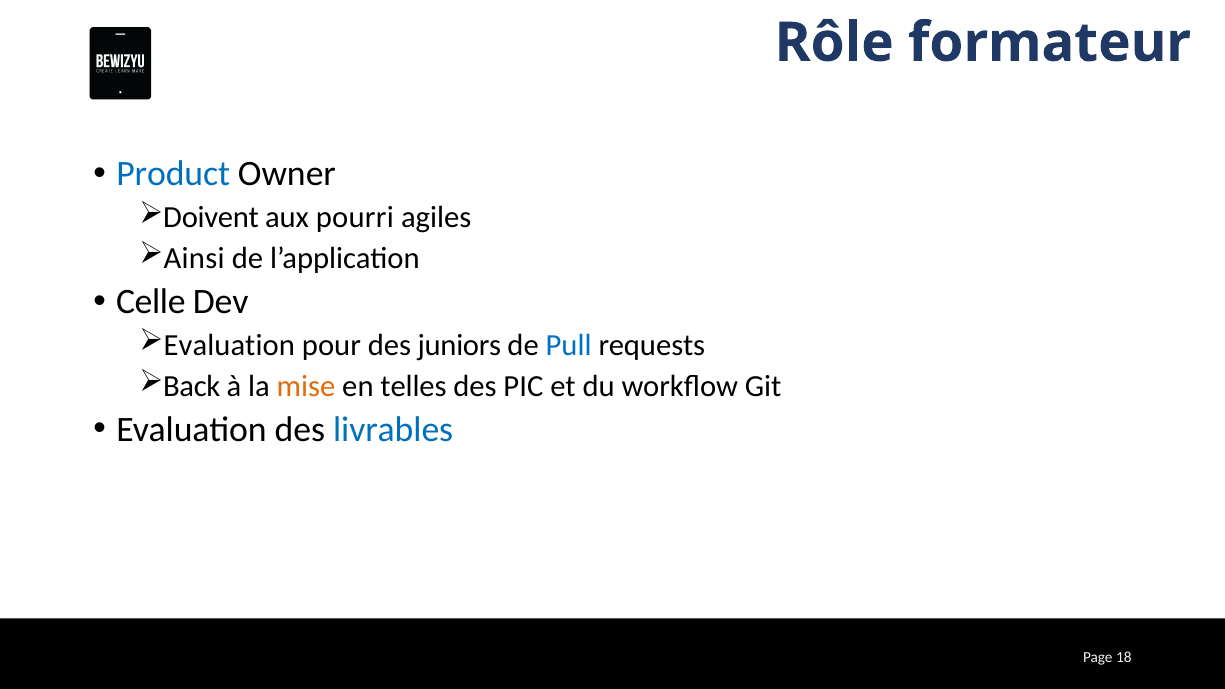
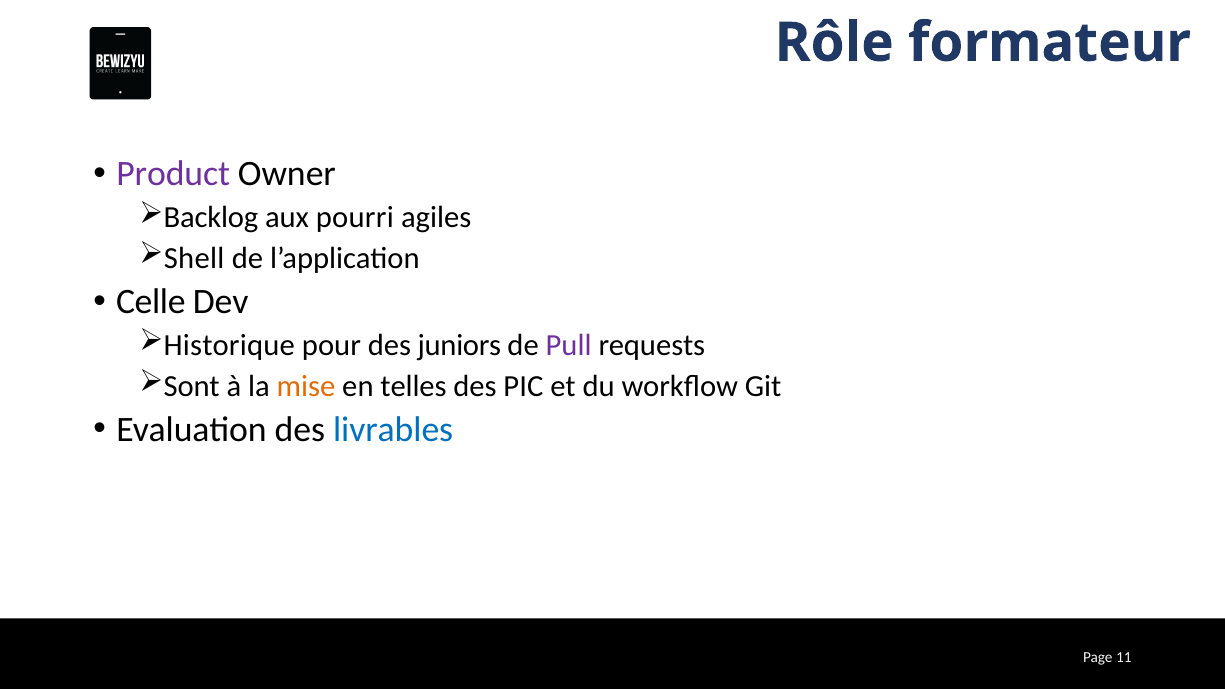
Product colour: blue -> purple (173, 174)
Doivent: Doivent -> Backlog (211, 218)
Ainsi: Ainsi -> Shell (194, 258)
Evaluation: Evaluation -> Historique (229, 345)
Pull colour: blue -> purple (569, 345)
Back: Back -> Sont (192, 386)
18: 18 -> 11 (1124, 658)
